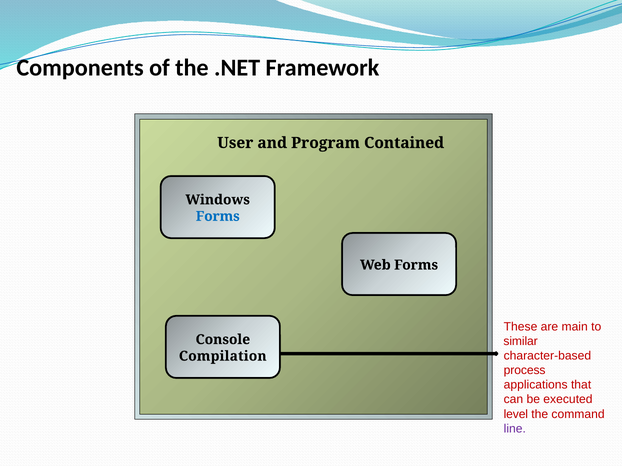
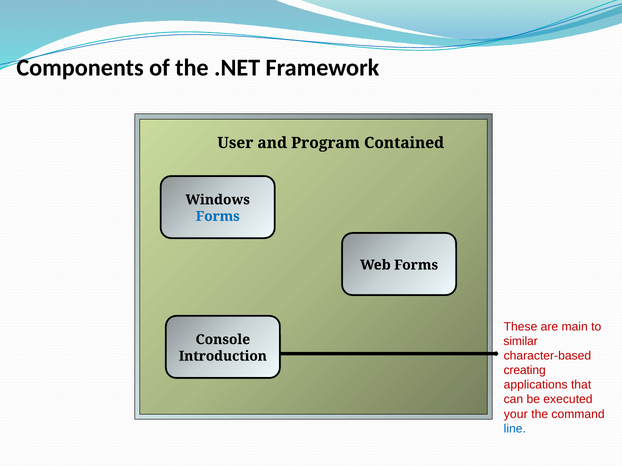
Compilation: Compilation -> Introduction (223, 356)
process: process -> creating (525, 371)
level: level -> your (516, 414)
line colour: purple -> blue (515, 429)
